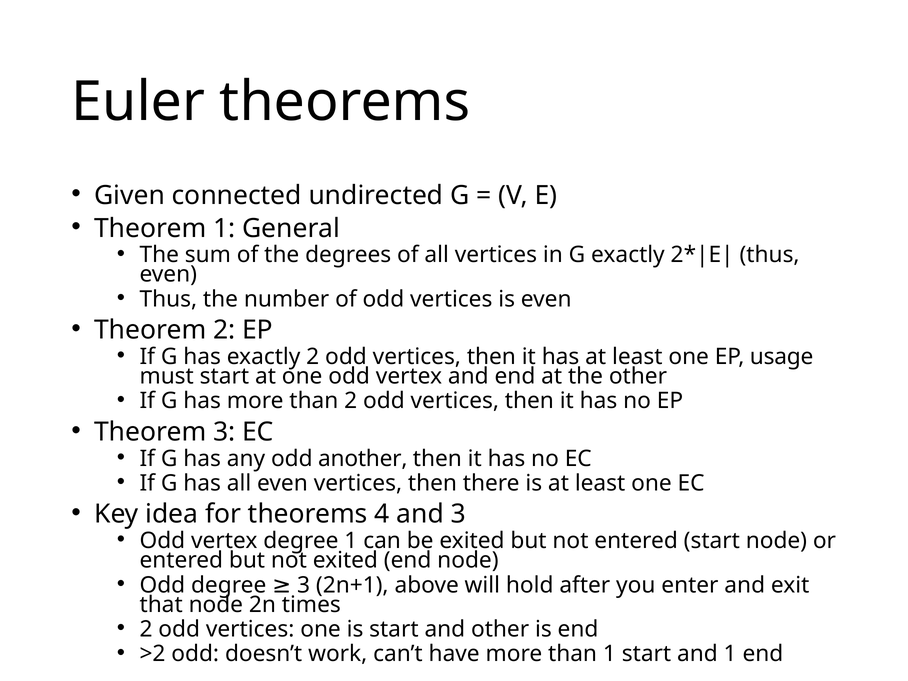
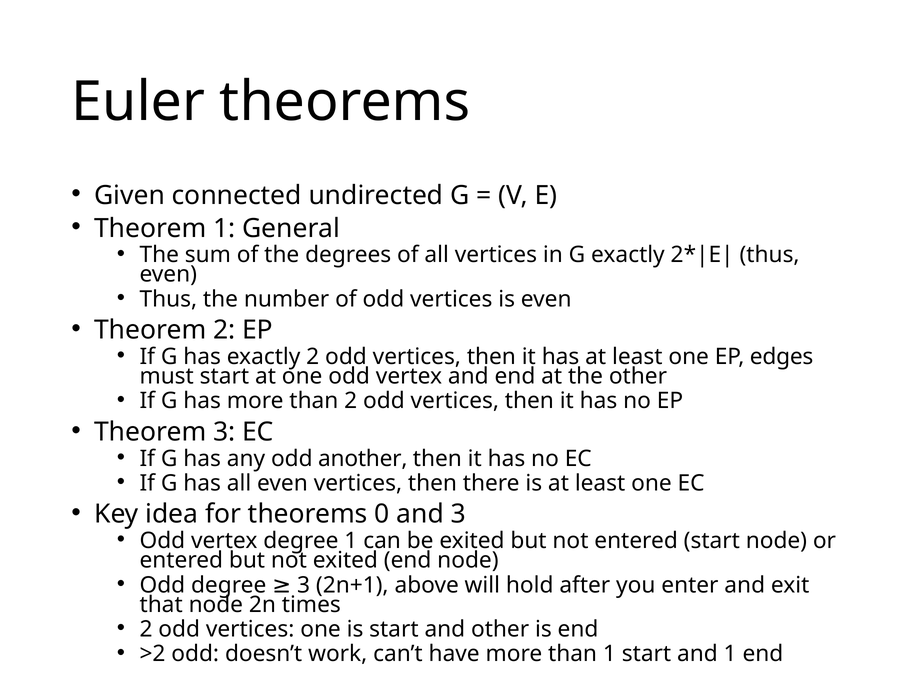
usage: usage -> edges (782, 357)
4: 4 -> 0 (382, 514)
